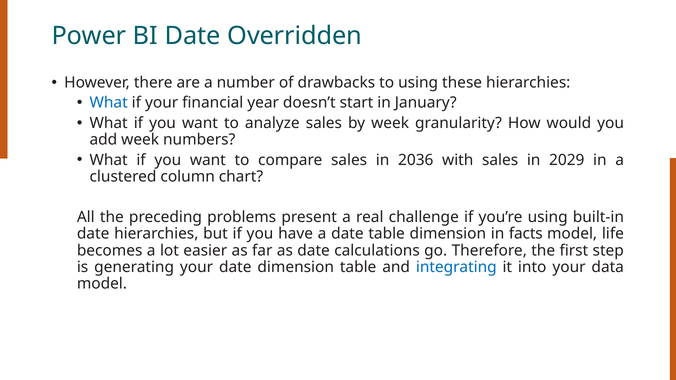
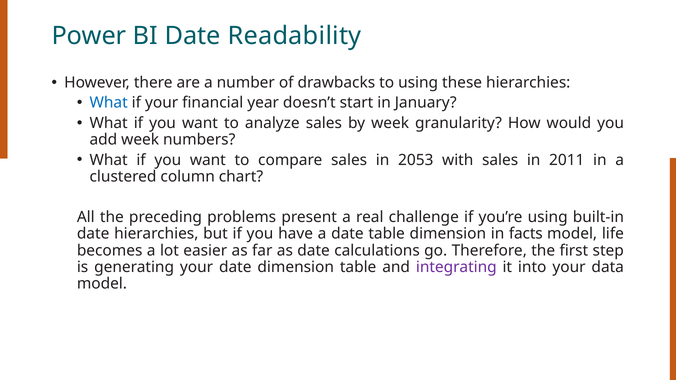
Overridden: Overridden -> Readability (294, 36)
2036: 2036 -> 2053 (416, 160)
2029: 2029 -> 2011 (567, 160)
integrating colour: blue -> purple (456, 267)
